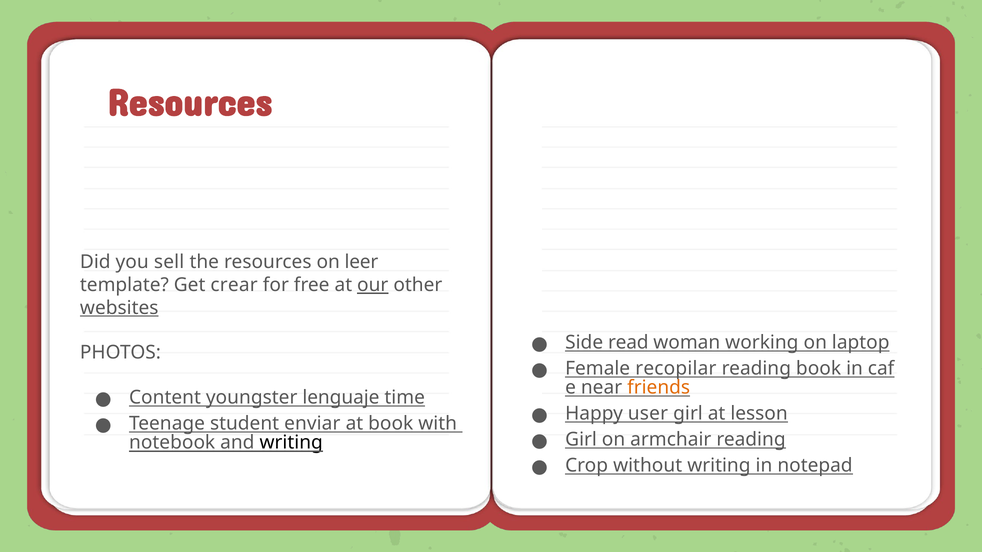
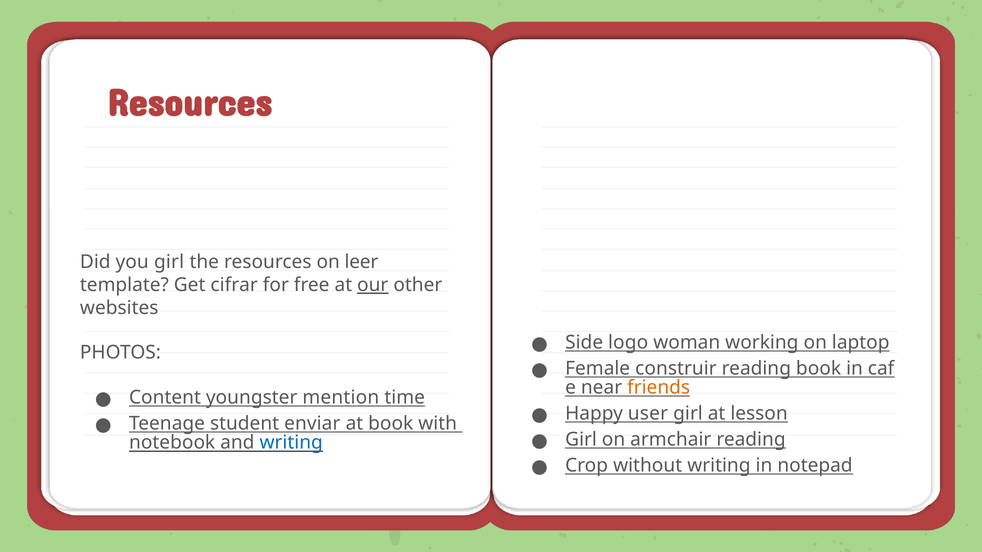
you sell: sell -> girl (169, 262)
crear: crear -> cifrar (234, 285)
websites underline: present -> none (119, 308)
read: read -> logo (628, 342)
recopilar: recopilar -> construir (676, 368)
lenguaje: lenguaje -> mention (341, 398)
writing colour: black -> blue (291, 443)
